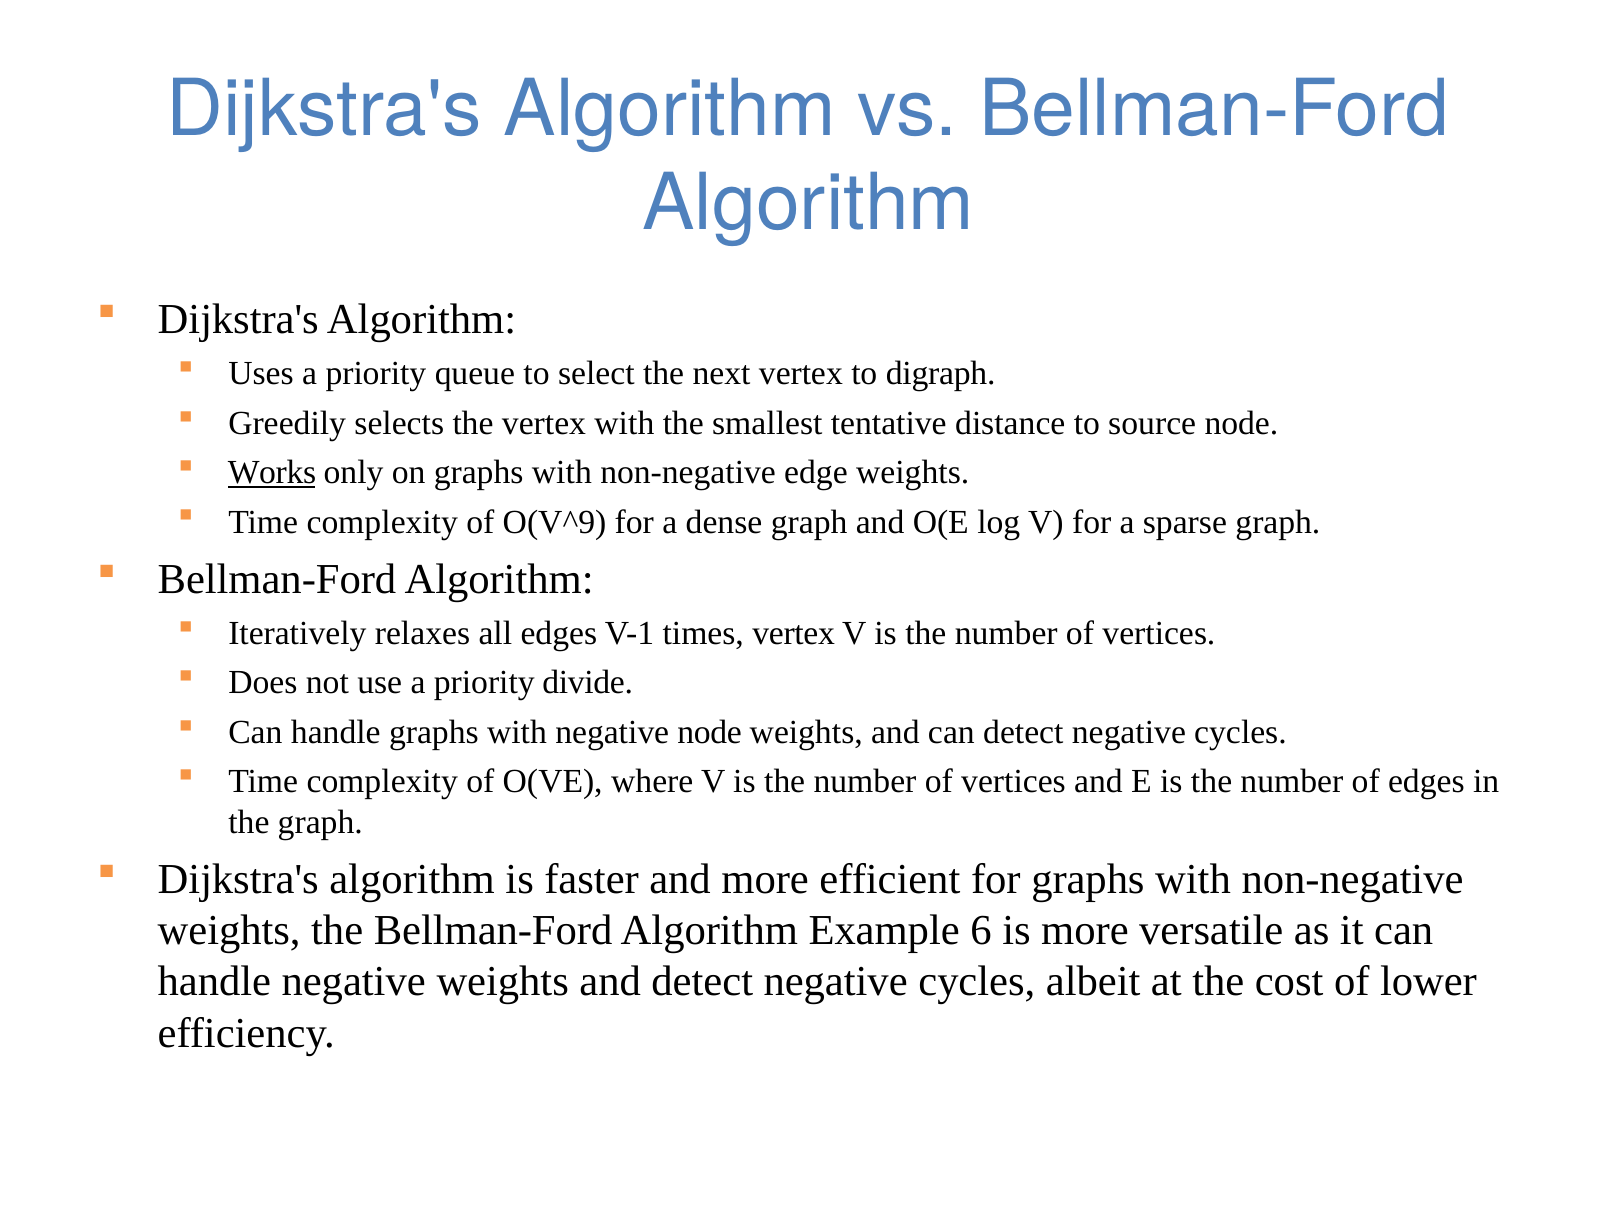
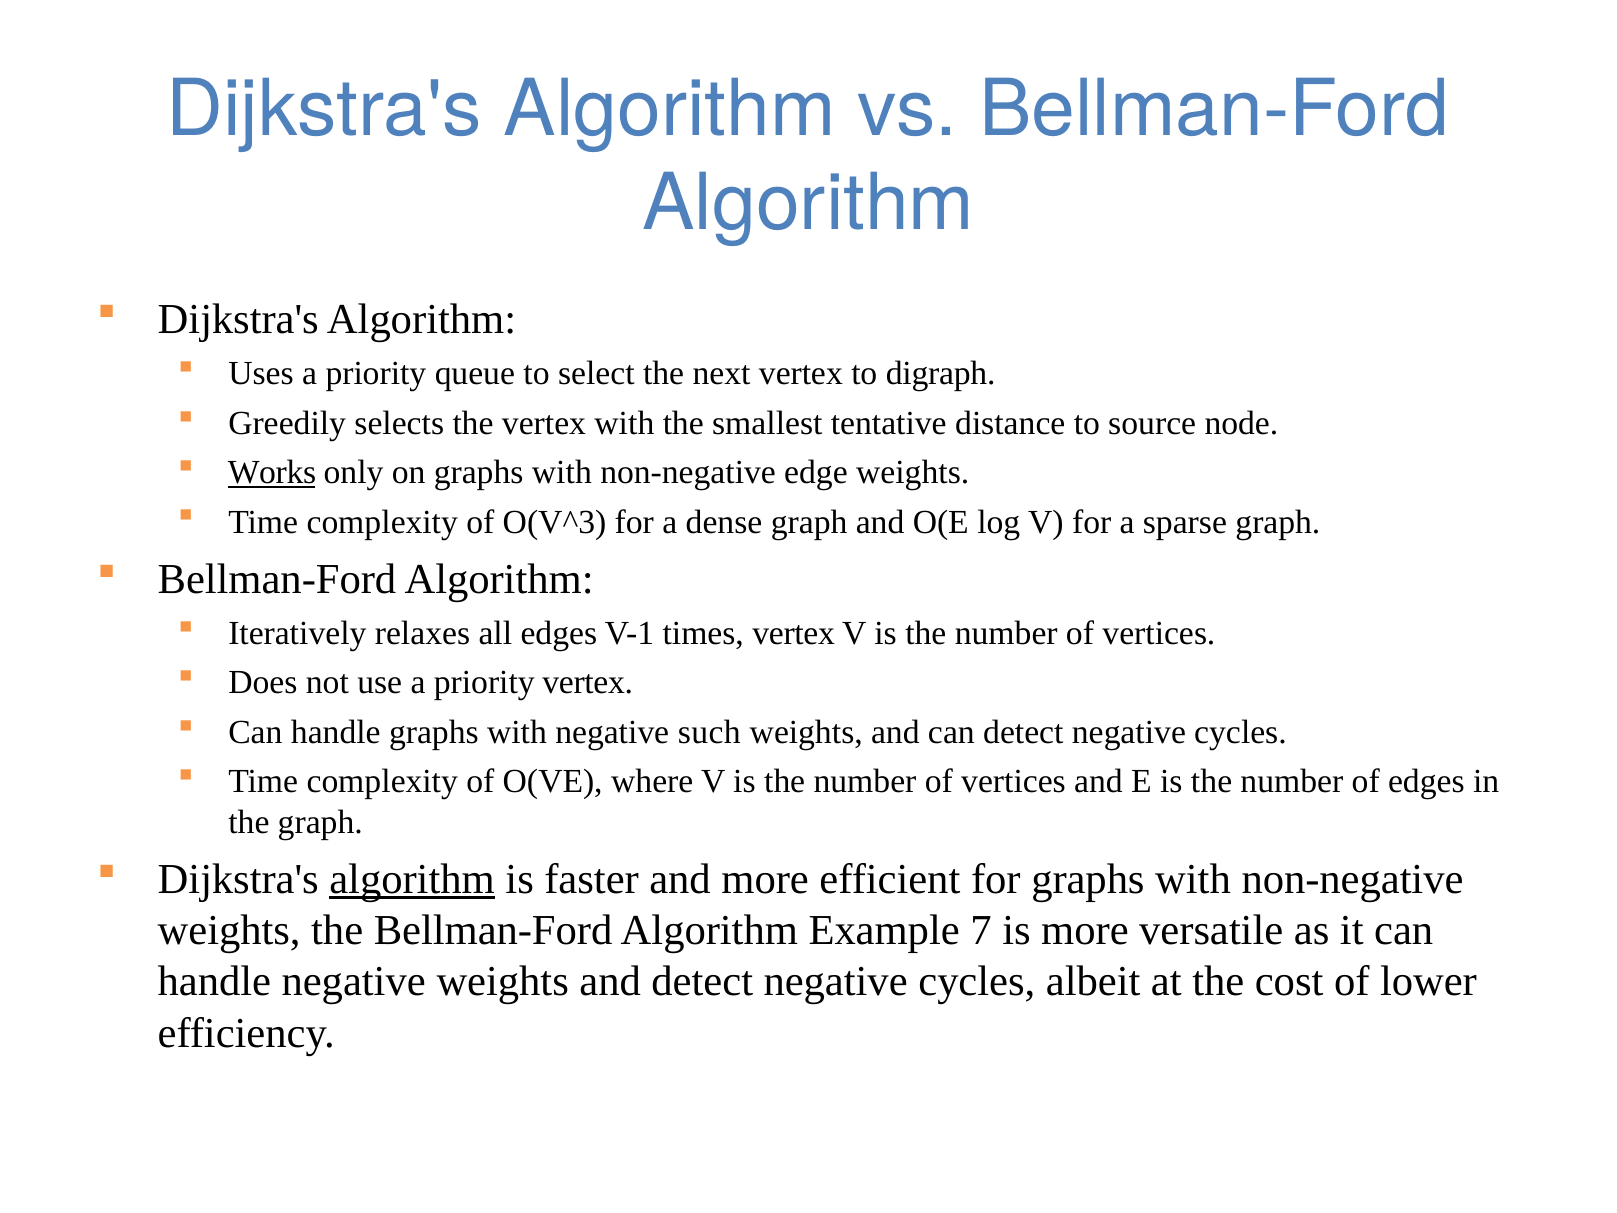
O(V^9: O(V^9 -> O(V^3 (555, 522)
priority divide: divide -> vertex (588, 683)
negative node: node -> such (709, 732)
algorithm underline: none -> present (412, 879)
6: 6 -> 7 (981, 930)
